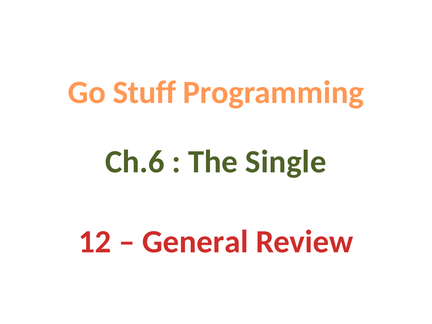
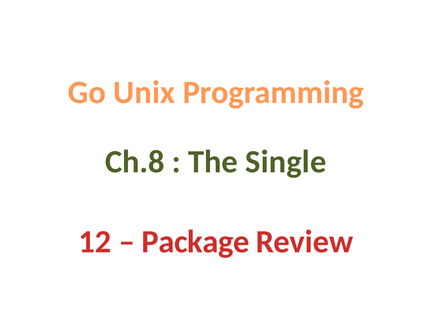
Stuff: Stuff -> Unix (144, 92)
Ch.6: Ch.6 -> Ch.8 (135, 162)
General: General -> Package (195, 242)
